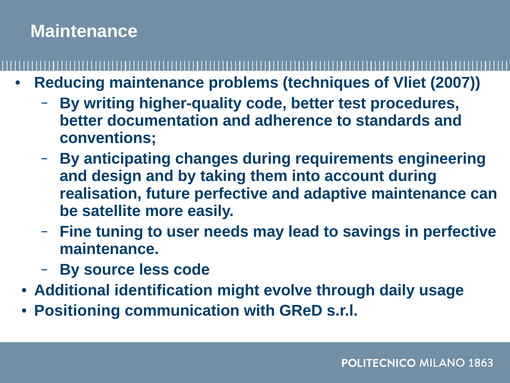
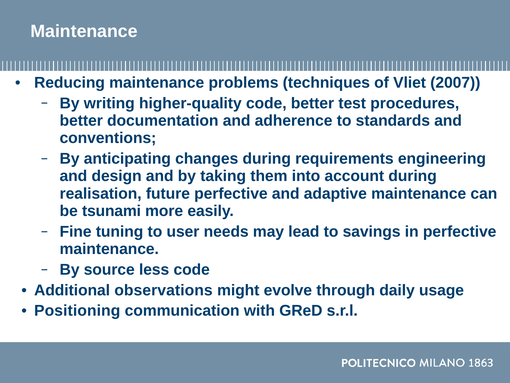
satellite: satellite -> tsunami (112, 211)
identification: identification -> observations (164, 290)
